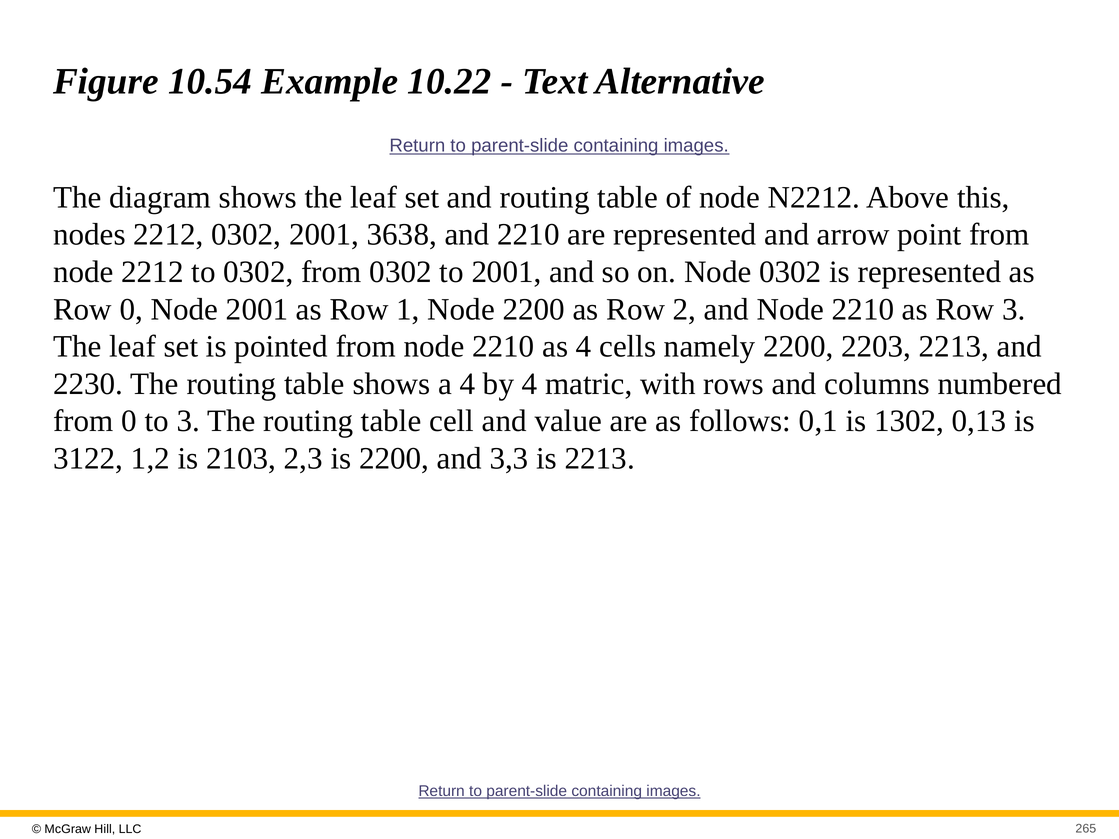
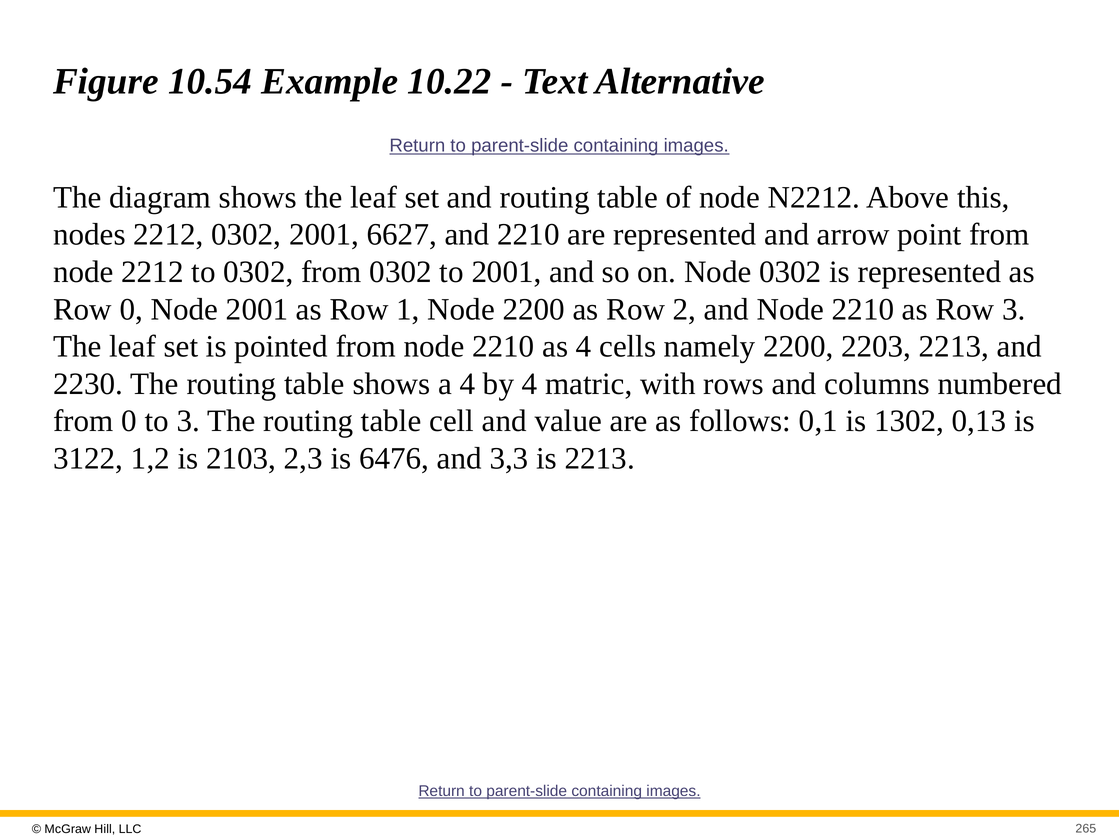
3638: 3638 -> 6627 (402, 235)
is 2200: 2200 -> 6476 (394, 459)
